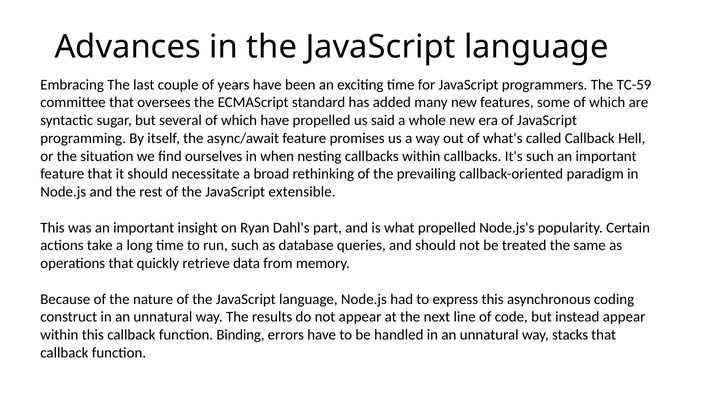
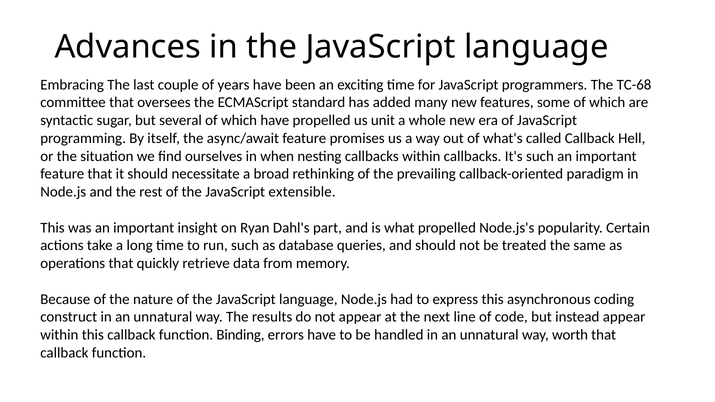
TC-59: TC-59 -> TC-68 (634, 85)
said: said -> unit (383, 120)
stacks: stacks -> worth (570, 335)
